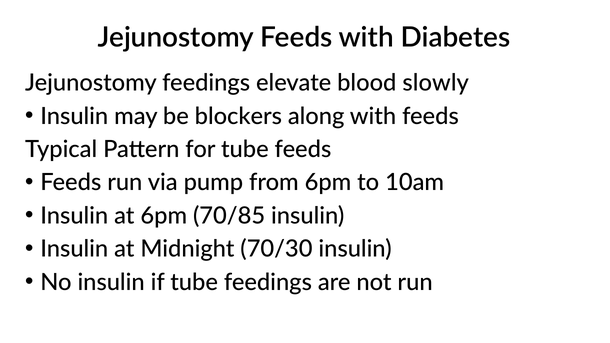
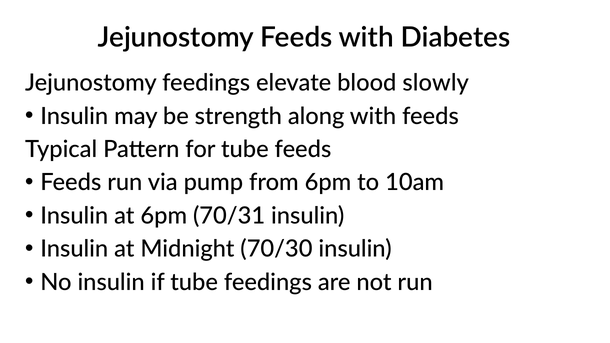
blockers: blockers -> strength (238, 116)
70/85: 70/85 -> 70/31 (229, 216)
